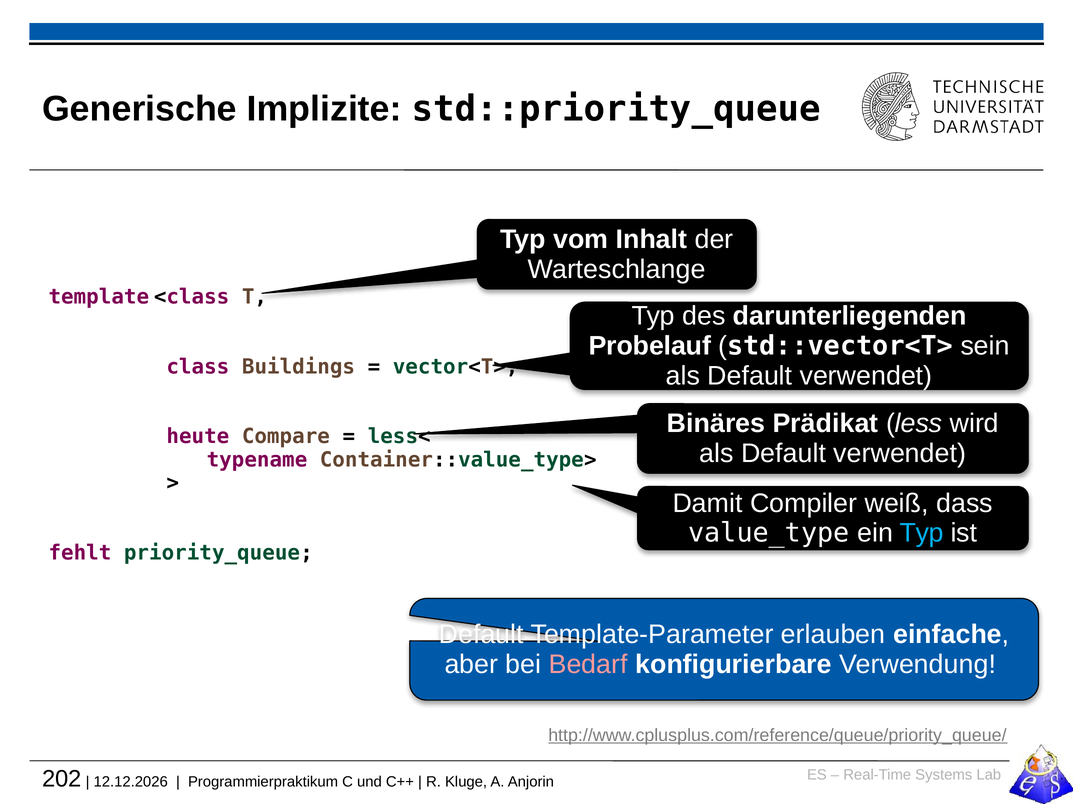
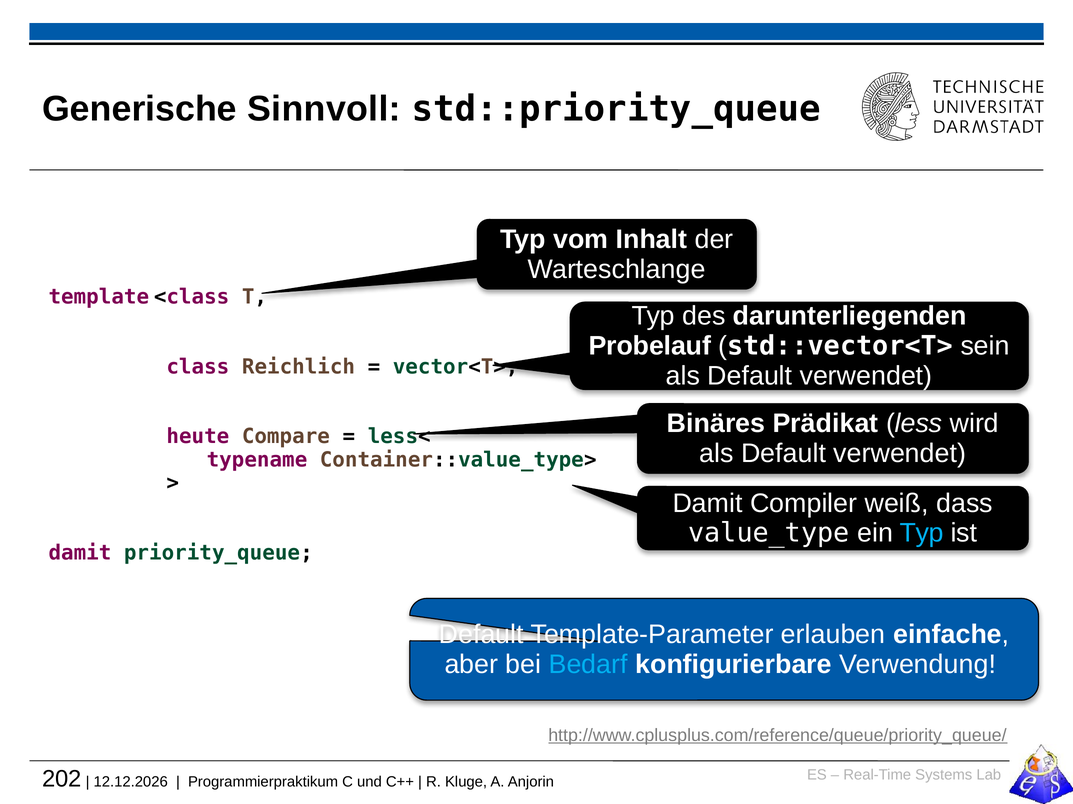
Implizite: Implizite -> Sinnvoll (324, 109)
Buildings: Buildings -> Reichlich (298, 367)
fehlt: fehlt -> damit (80, 553)
Bedarf colour: pink -> light blue (588, 665)
